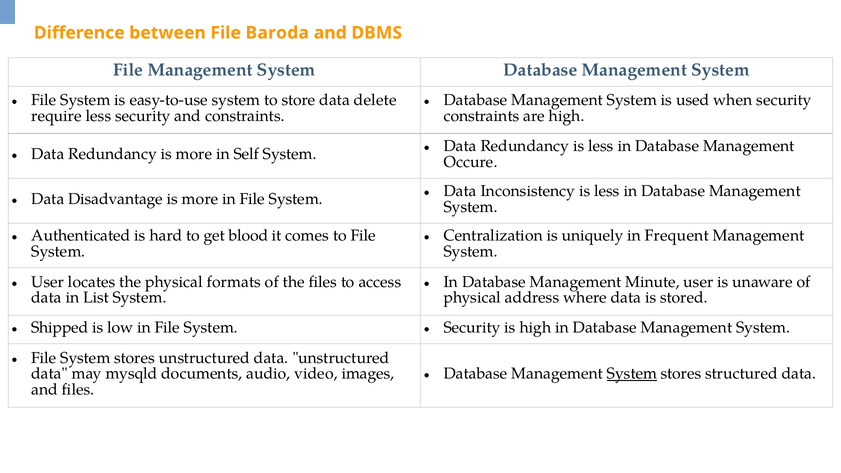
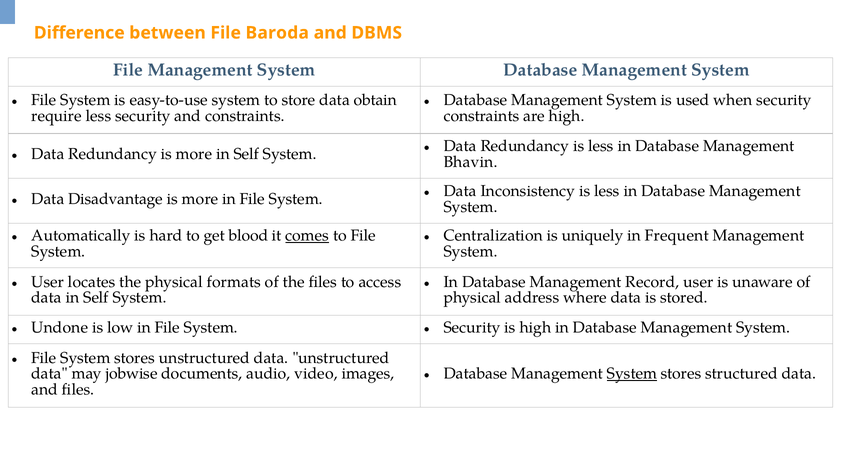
delete: delete -> obtain (375, 100)
Occure: Occure -> Bhavin (471, 162)
Authenticated: Authenticated -> Automatically (81, 236)
comes underline: none -> present (307, 236)
Minute: Minute -> Record (652, 282)
data in List: List -> Self (96, 298)
Shipped: Shipped -> Undone (60, 328)
mysqld: mysqld -> jobwise (132, 374)
